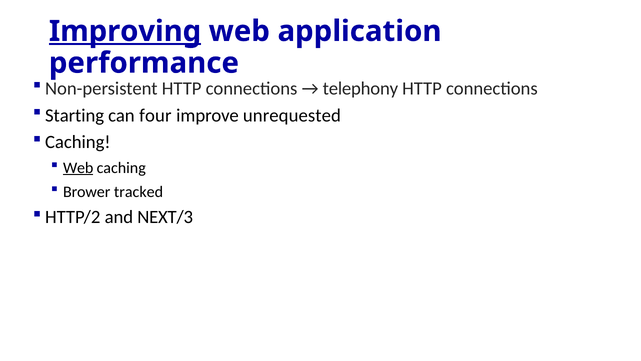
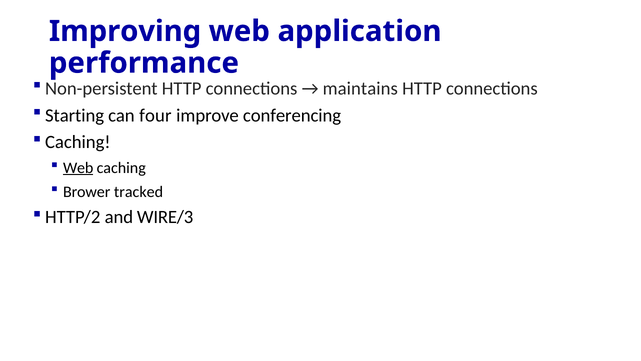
Improving underline: present -> none (125, 31)
telephony: telephony -> maintains (360, 88)
unrequested: unrequested -> conferencing (292, 115)
NEXT/3: NEXT/3 -> WIRE/3 (165, 217)
